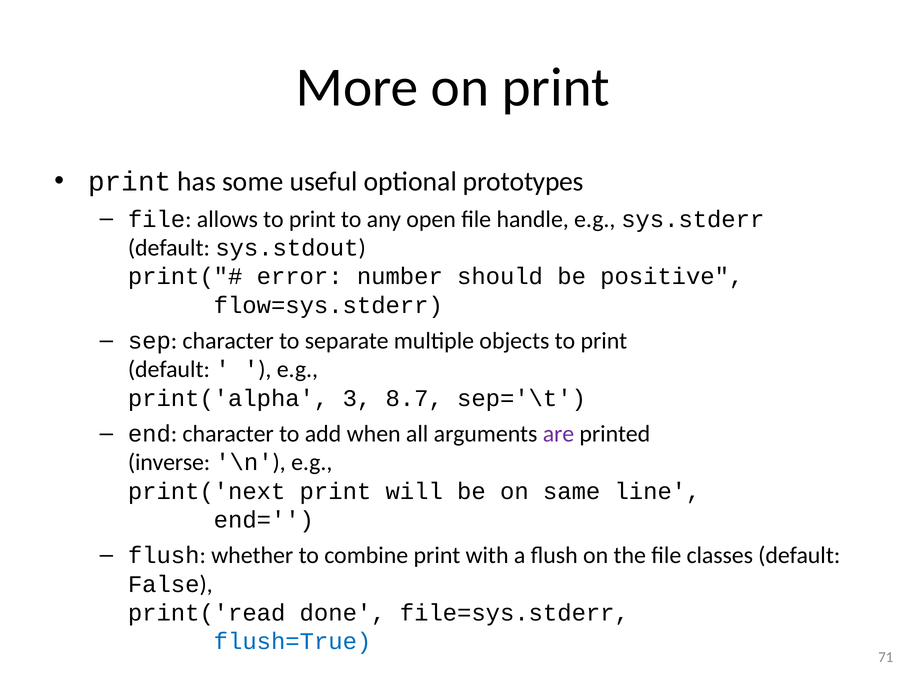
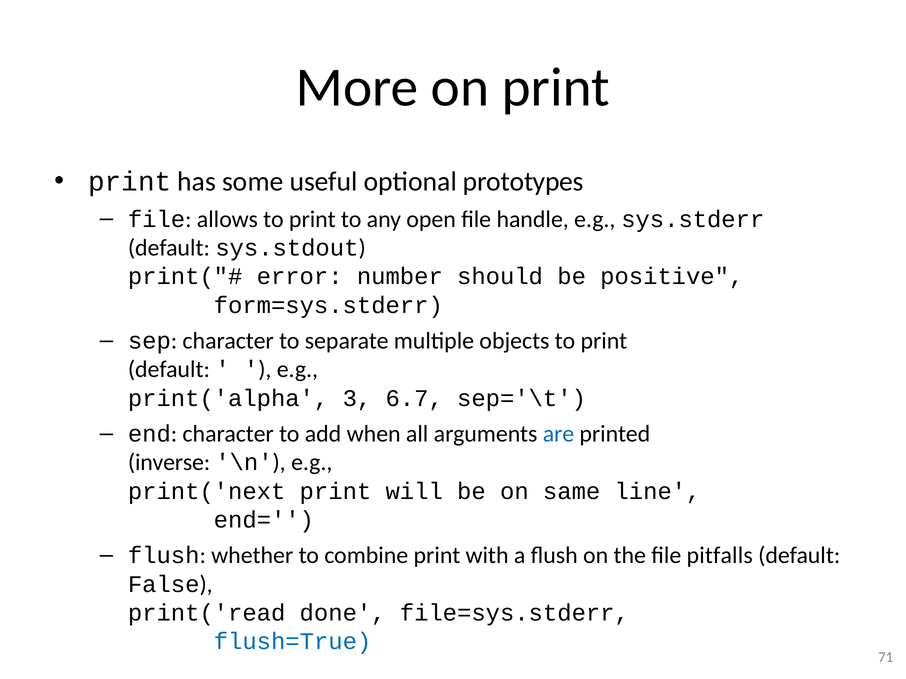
flow=sys.stderr: flow=sys.stderr -> form=sys.stderr (328, 305)
8.7: 8.7 -> 6.7 (414, 398)
are colour: purple -> blue (558, 434)
classes: classes -> pitfalls (720, 556)
